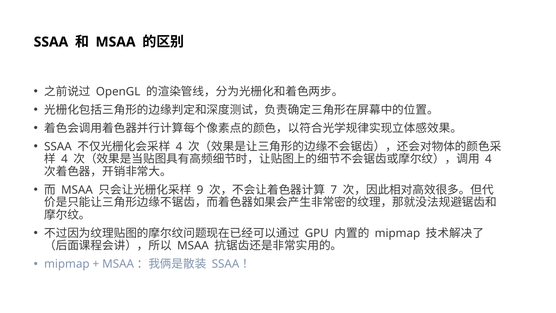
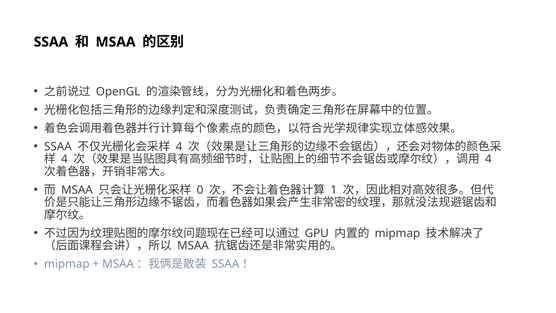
9: 9 -> 0 (200, 190)
7: 7 -> 1 (334, 190)
